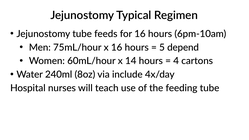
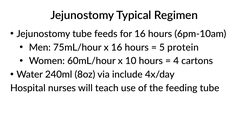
depend: depend -> protein (183, 47)
14: 14 -> 10 (131, 61)
